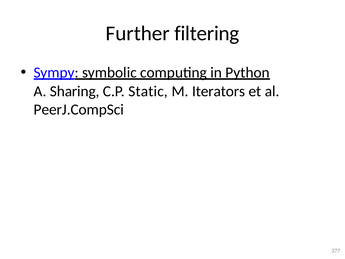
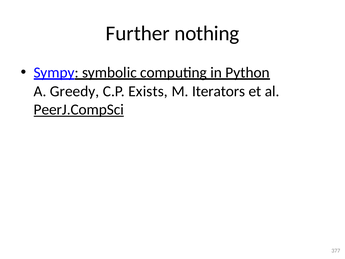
filtering: filtering -> nothing (207, 33)
Sharing: Sharing -> Greedy (75, 91)
Static: Static -> Exists (148, 91)
PeerJ.CompSci underline: none -> present (79, 110)
